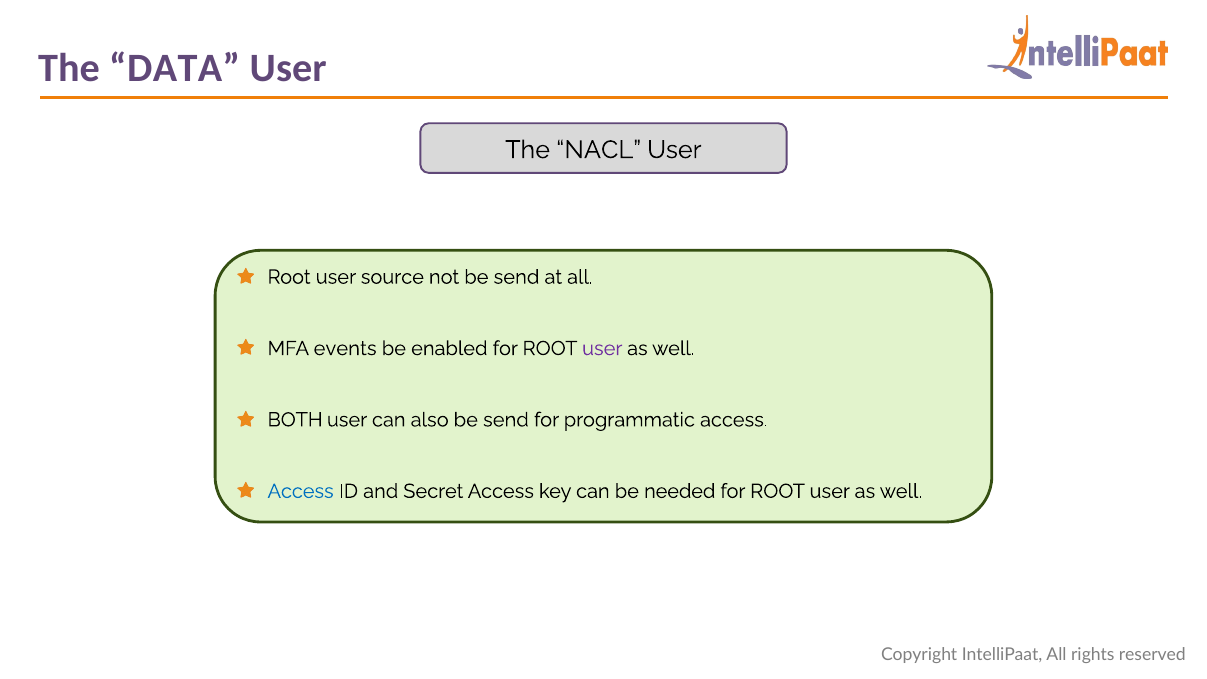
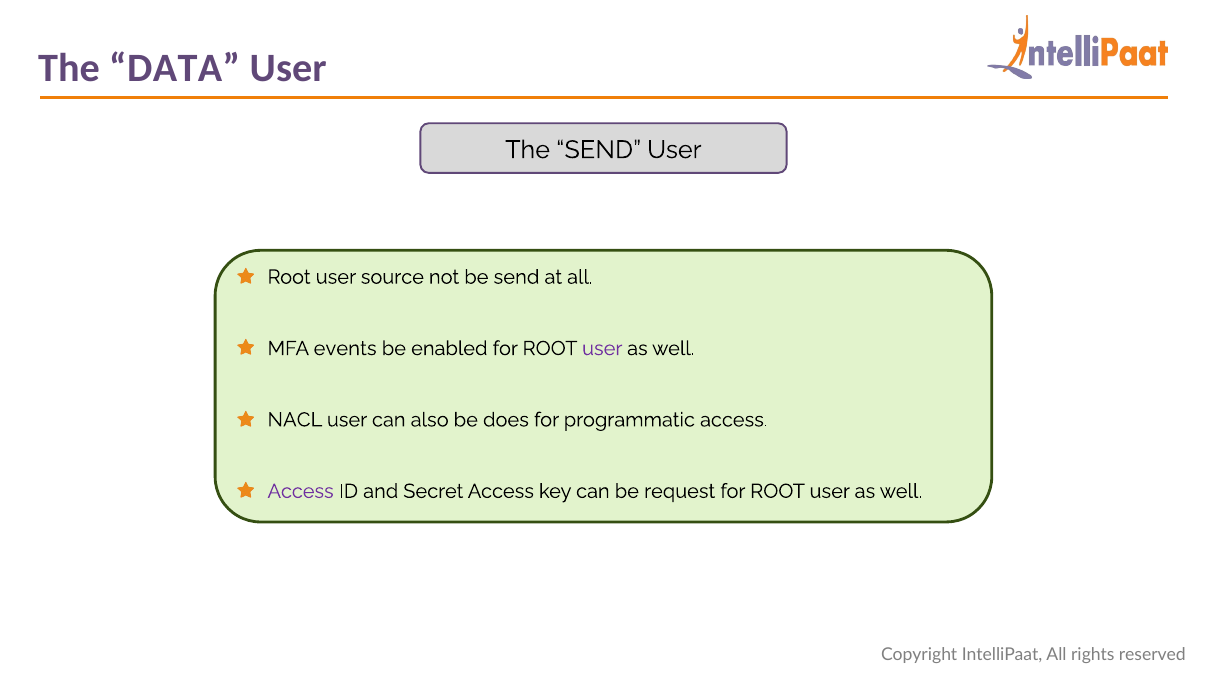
The NACL: NACL -> SEND (599, 150)
BOTH: BOTH -> NACL (295, 420)
also be send: send -> does (506, 420)
Access colour: blue -> purple (301, 491)
needed: needed -> request (680, 491)
